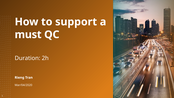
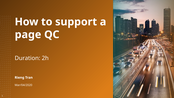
must: must -> page (28, 35)
